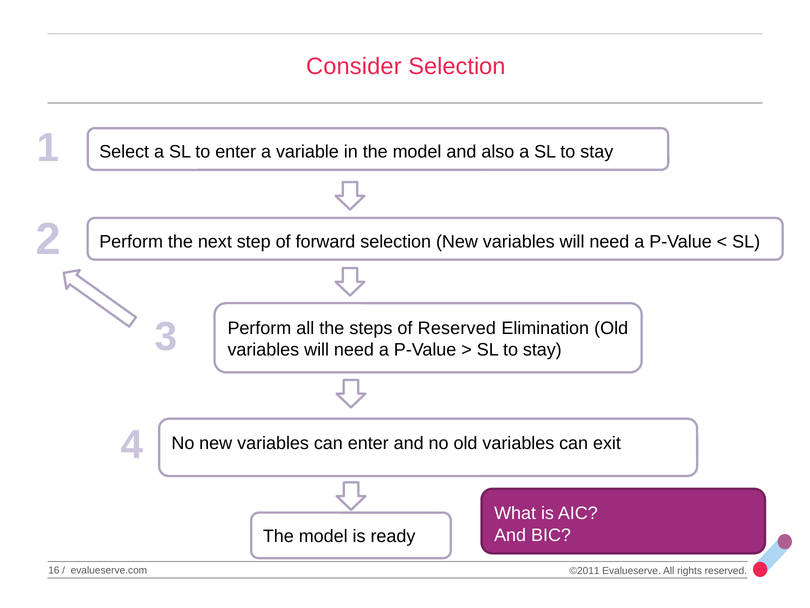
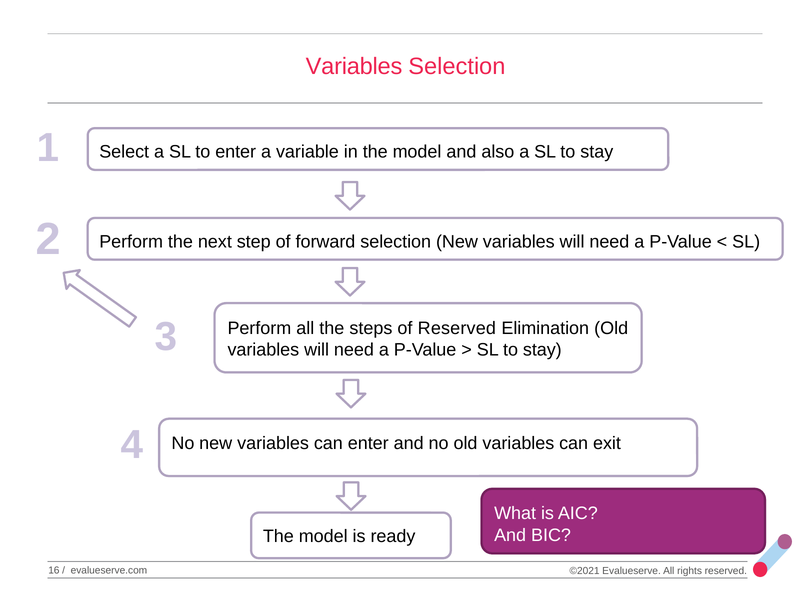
Consider: Consider -> Variables (354, 67)
©2011: ©2011 -> ©2021 (585, 570)
